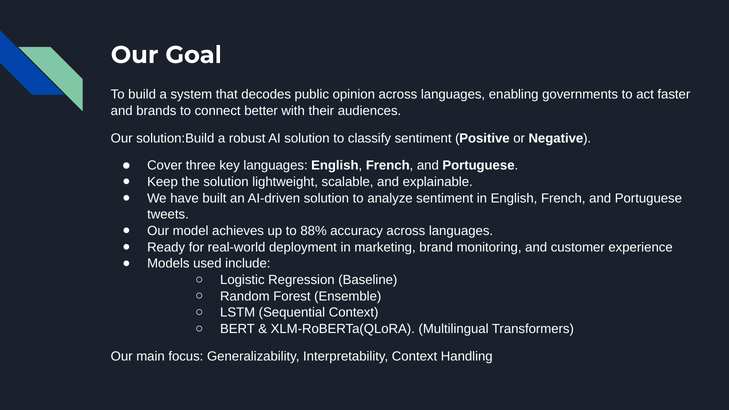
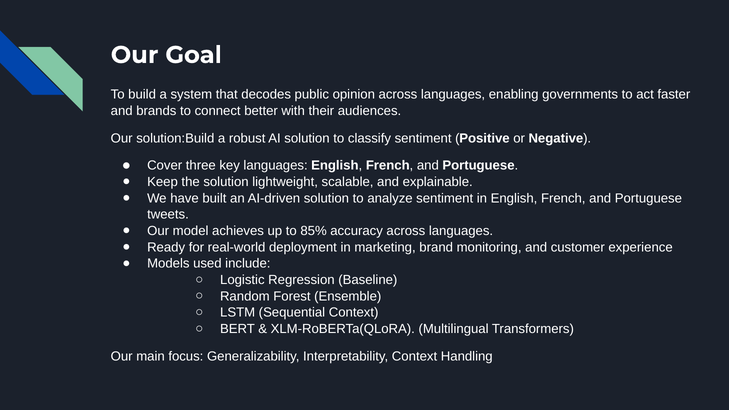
88%: 88% -> 85% (314, 231)
